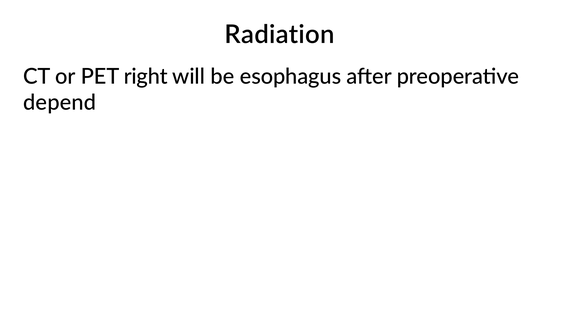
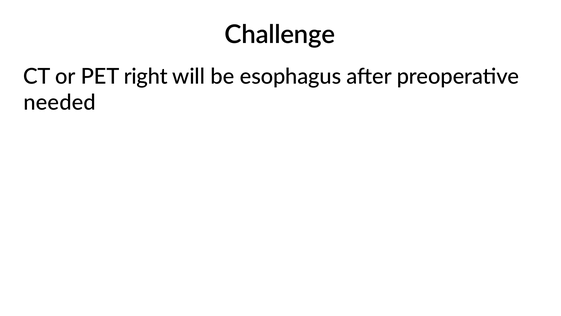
Radiation: Radiation -> Challenge (280, 35)
depend: depend -> needed (60, 103)
